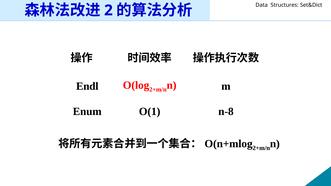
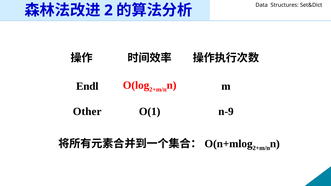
Enum: Enum -> Other (87, 112)
n-8: n-8 -> n-9 (226, 112)
